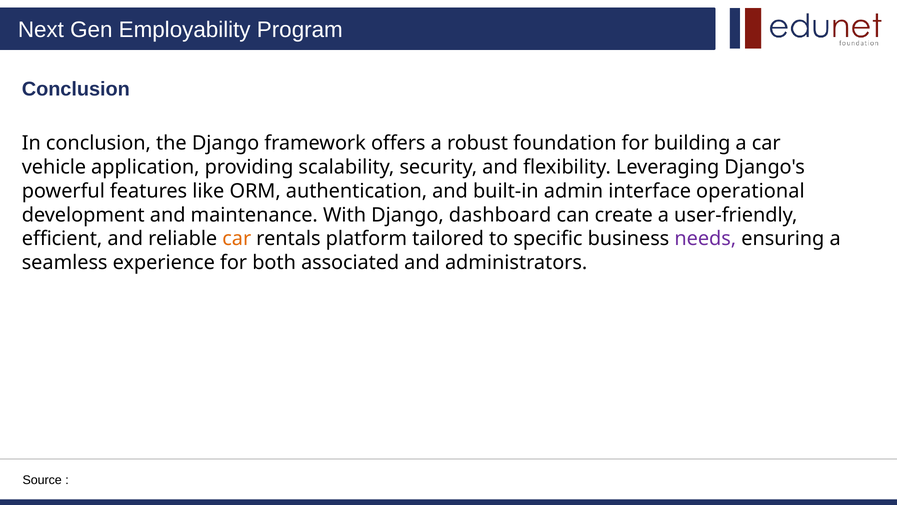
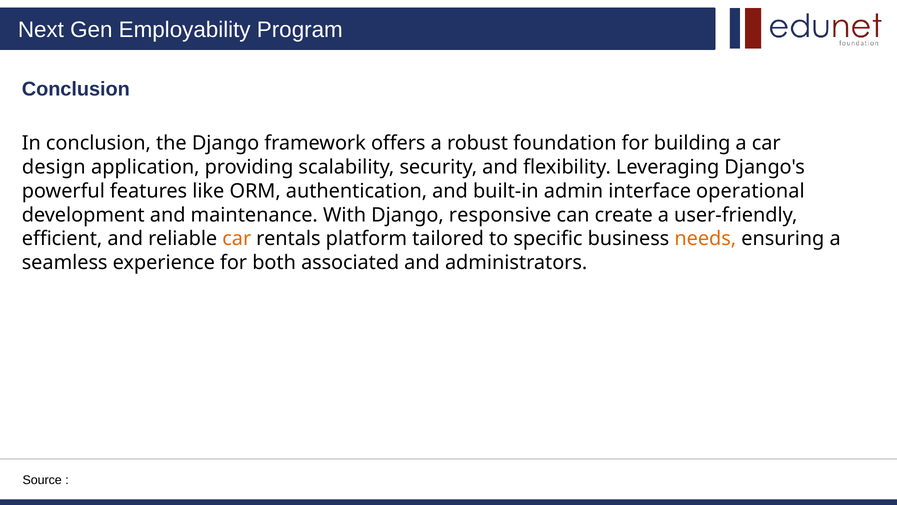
vehicle: vehicle -> design (54, 167)
dashboard: dashboard -> responsive (500, 215)
needs colour: purple -> orange (705, 239)
